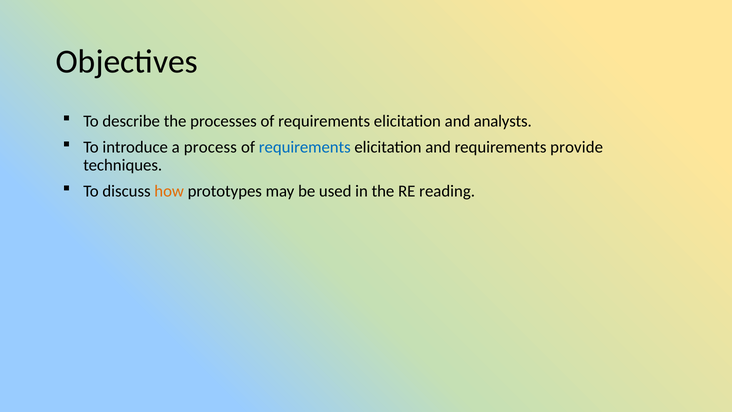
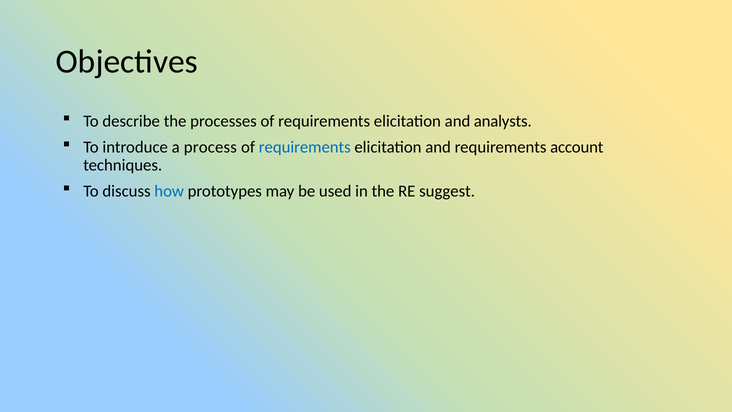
provide: provide -> account (577, 147)
how colour: orange -> blue (169, 191)
reading: reading -> suggest (447, 191)
